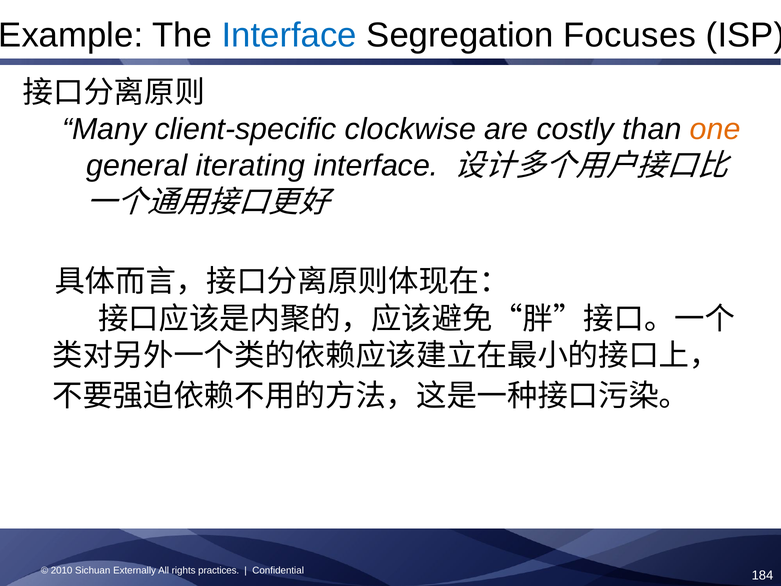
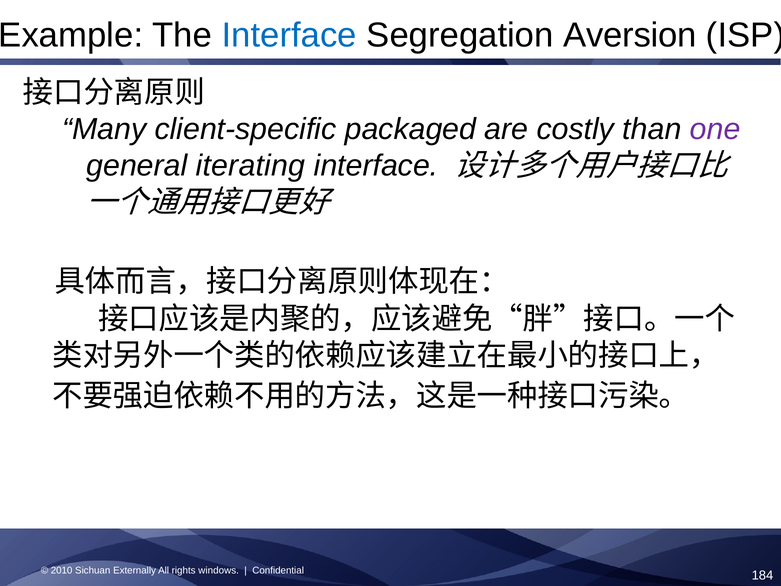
Focuses: Focuses -> Aversion (630, 35)
clockwise: clockwise -> packaged (410, 129)
one colour: orange -> purple (715, 129)
practices: practices -> windows (219, 570)
